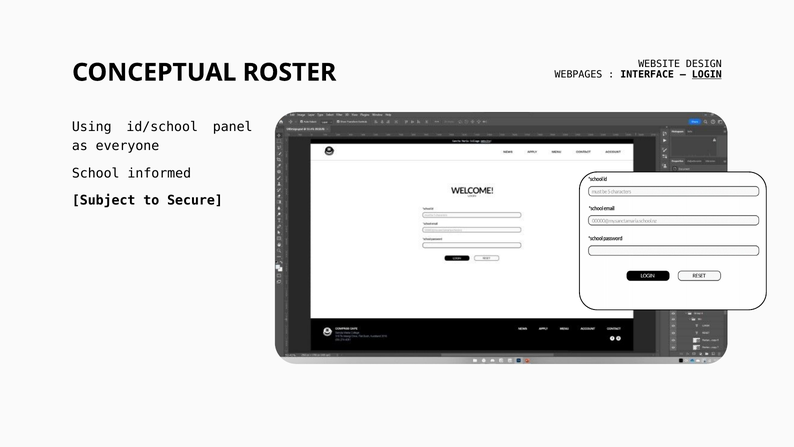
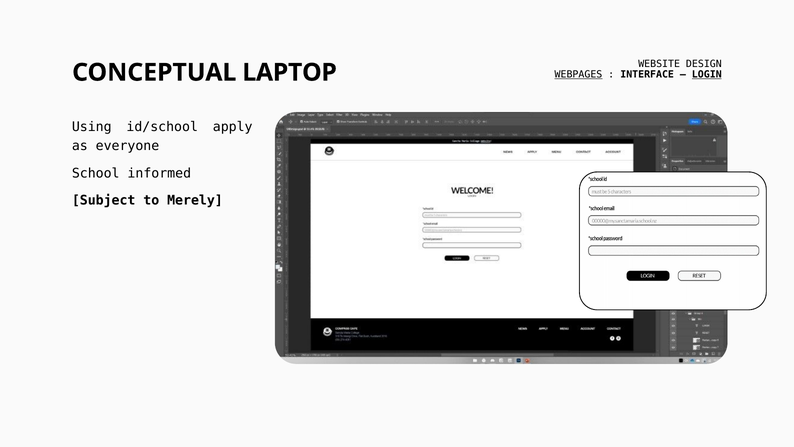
ROSTER: ROSTER -> LAPTOP (290, 72)
WEBPAGES underline: none -> present (578, 74)
panel: panel -> apply (233, 127)
Secure: Secure -> Merely (195, 200)
